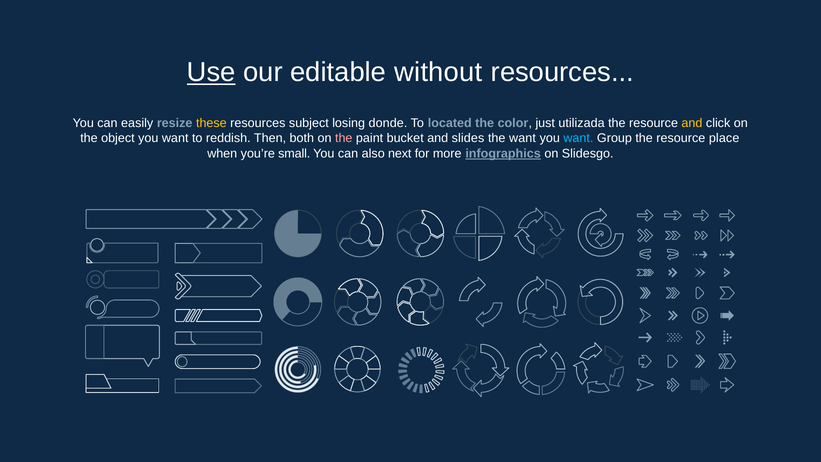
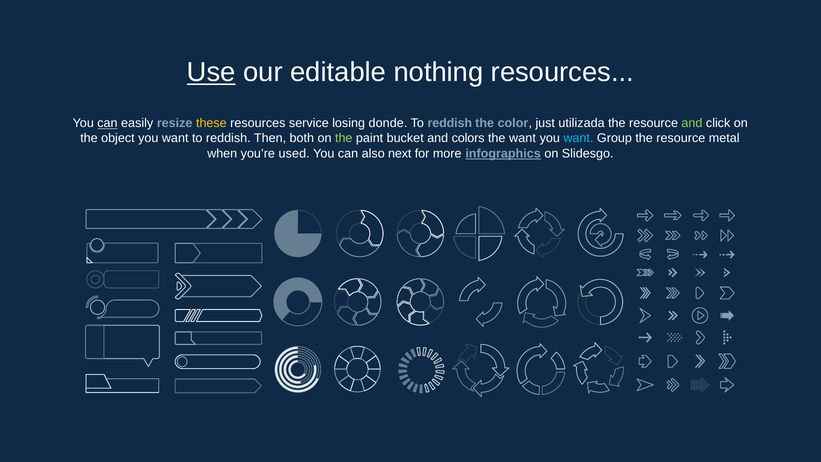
without: without -> nothing (439, 72)
can underline: none -> present (107, 123)
subject: subject -> service (309, 123)
located: located -> reddish (450, 123)
and colour: yellow -> light green (692, 123)
the colour: pink -> light green (344, 138)
slides: slides -> colors (468, 138)
place: place -> metal (724, 138)
small: small -> used (294, 153)
